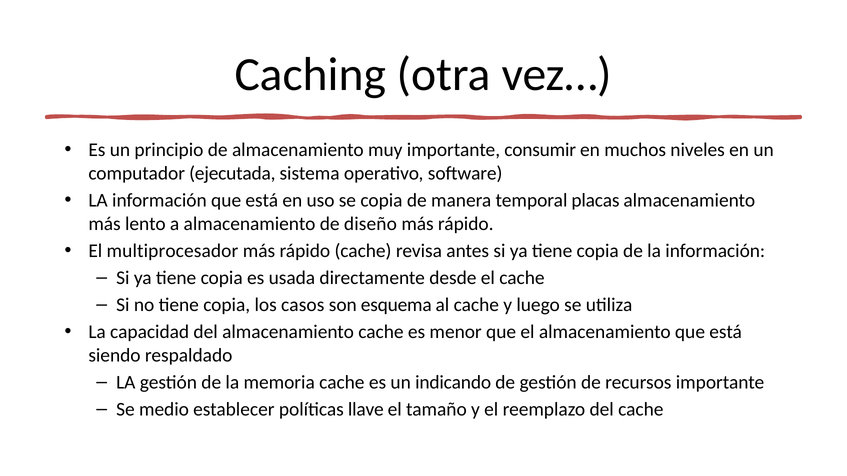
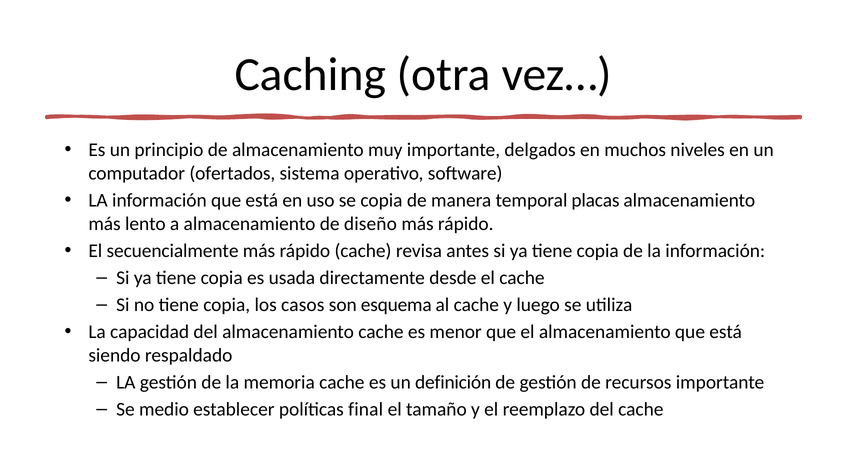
consumir: consumir -> delgados (540, 150)
ejecutada: ejecutada -> ofertados (232, 173)
multiprocesador: multiprocesador -> secuencialmente (173, 251)
indicando: indicando -> definición (453, 383)
llave: llave -> final (366, 410)
